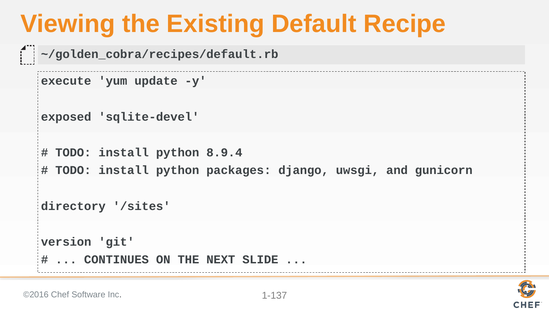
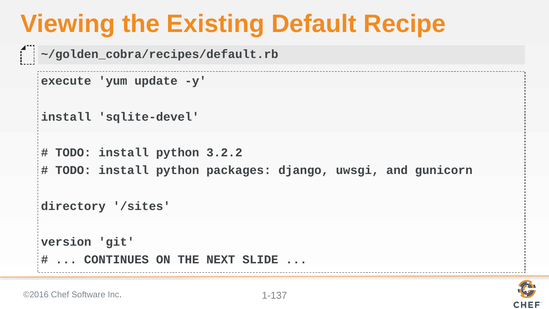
exposed: exposed -> install (66, 117)
8.9.4: 8.9.4 -> 3.2.2 (224, 152)
